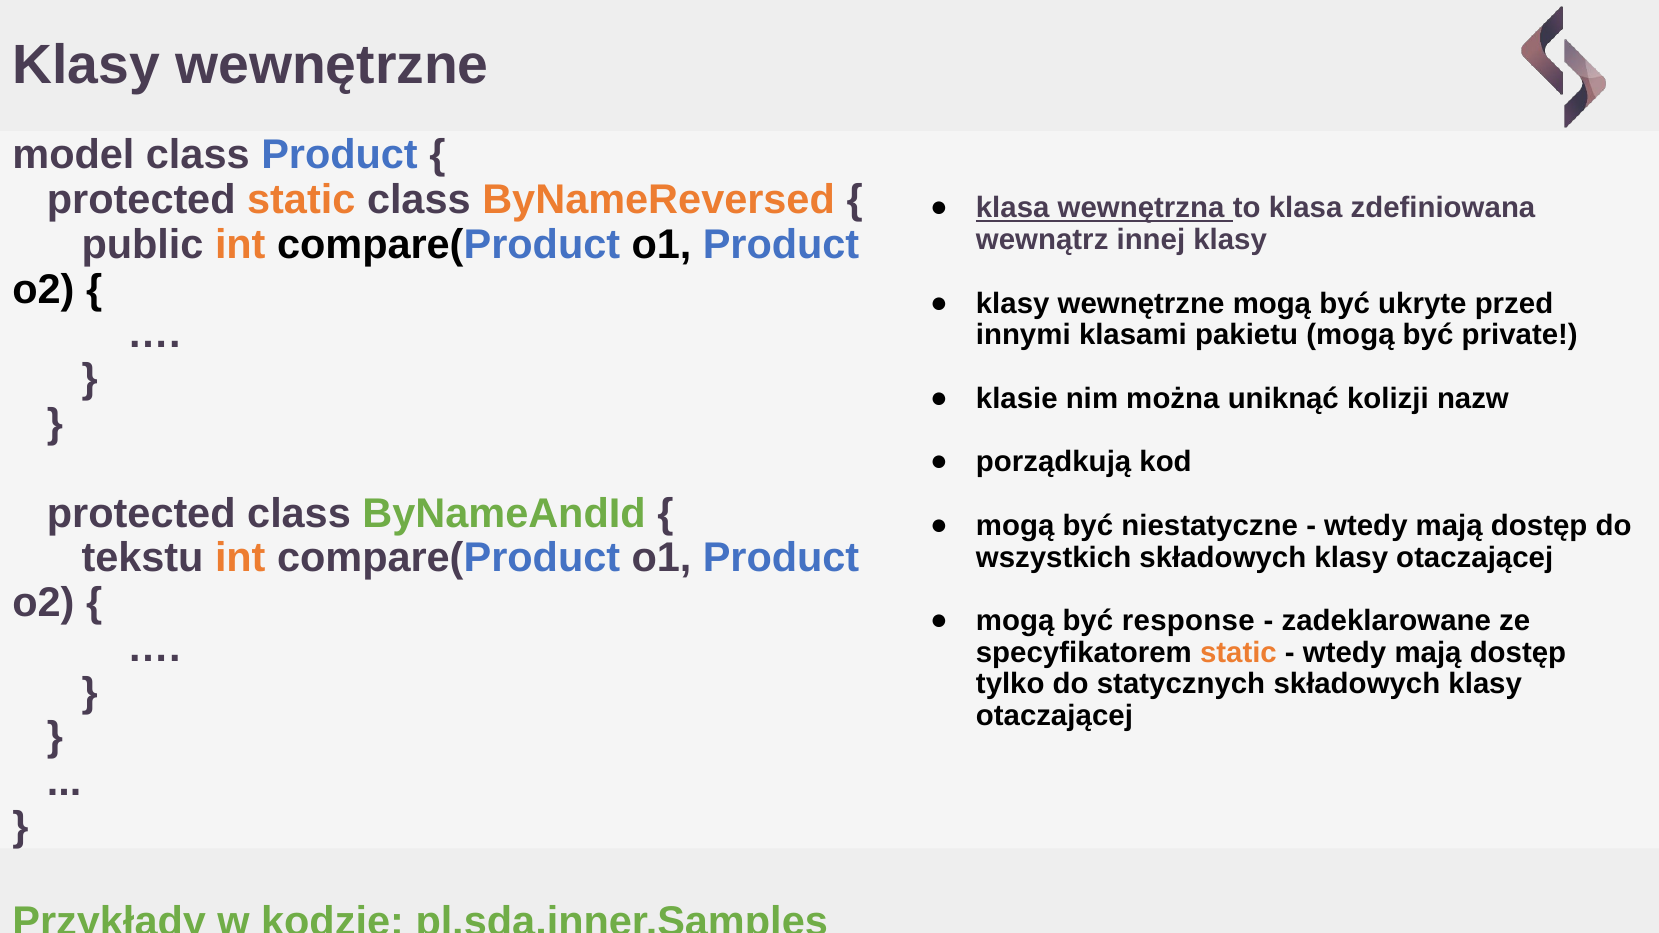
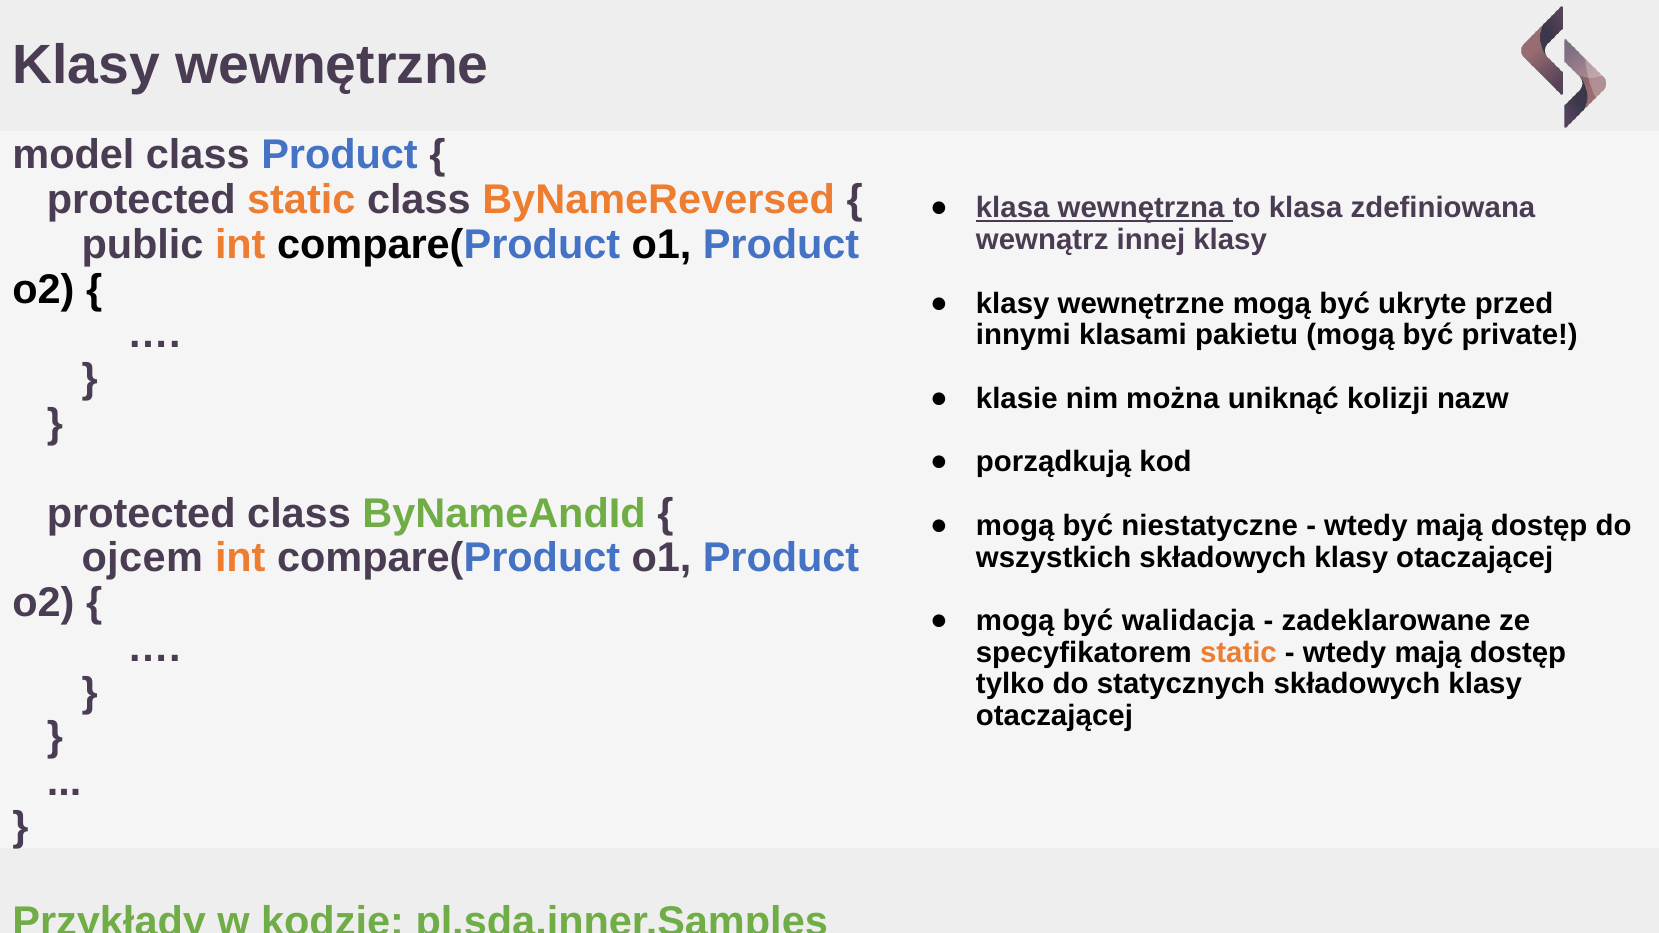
tekstu: tekstu -> ojcem (142, 558)
response: response -> walidacja (1188, 621)
